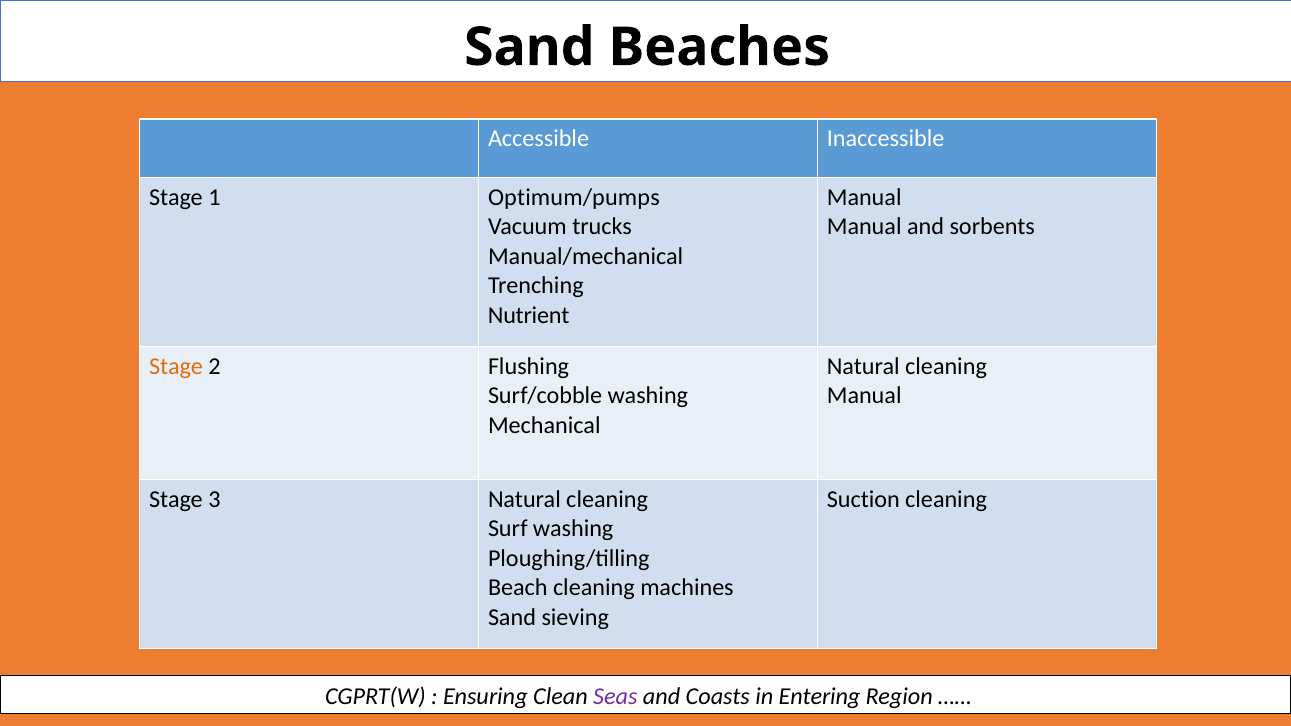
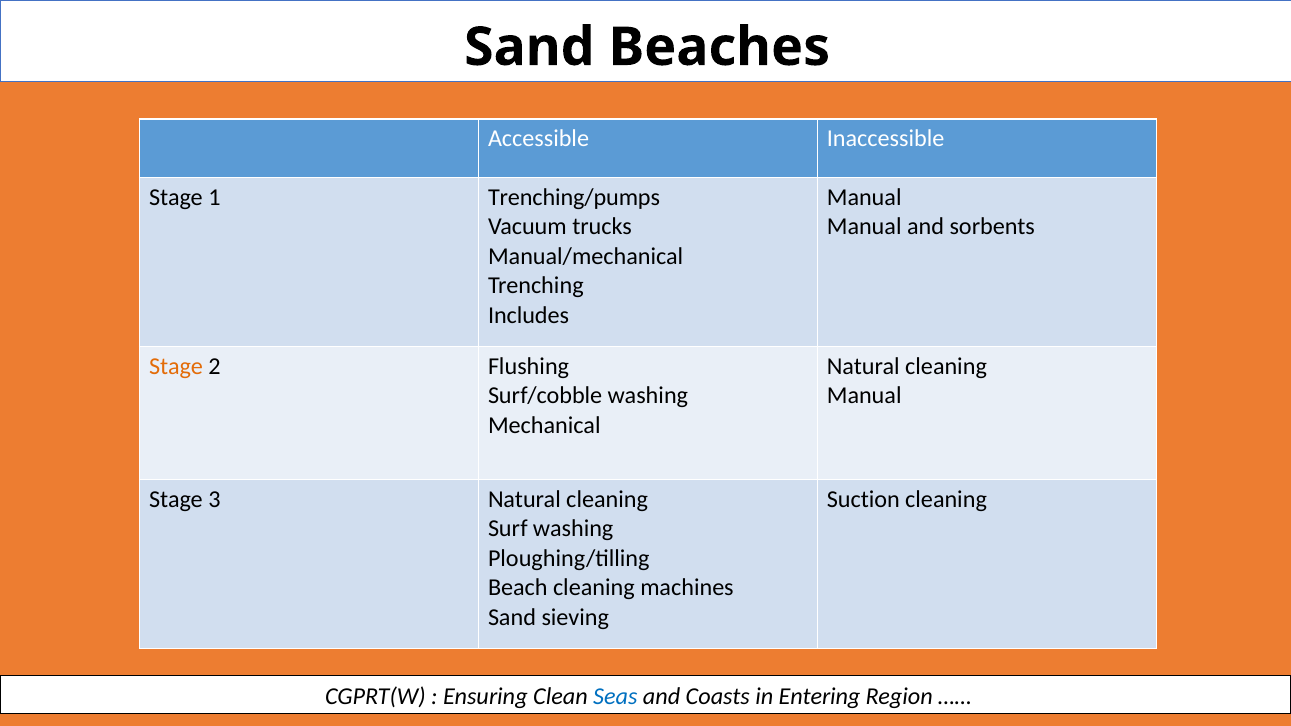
Optimum/pumps: Optimum/pumps -> Trenching/pumps (574, 197)
Nutrient: Nutrient -> Includes (529, 315)
Seas colour: purple -> blue (615, 696)
